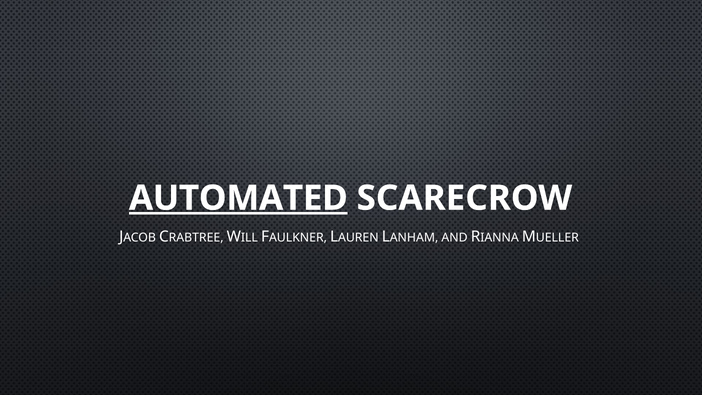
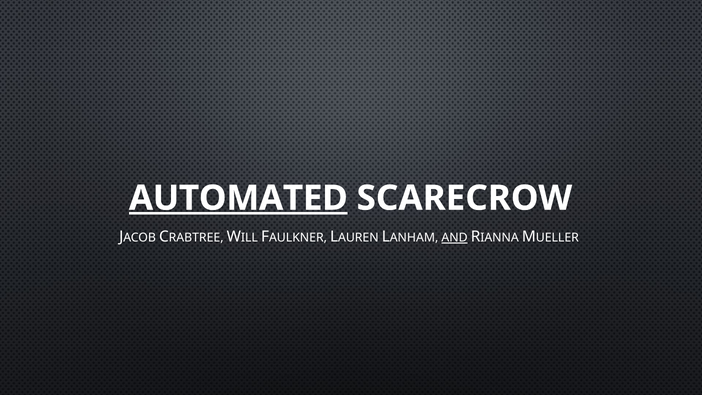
AND underline: none -> present (455, 238)
